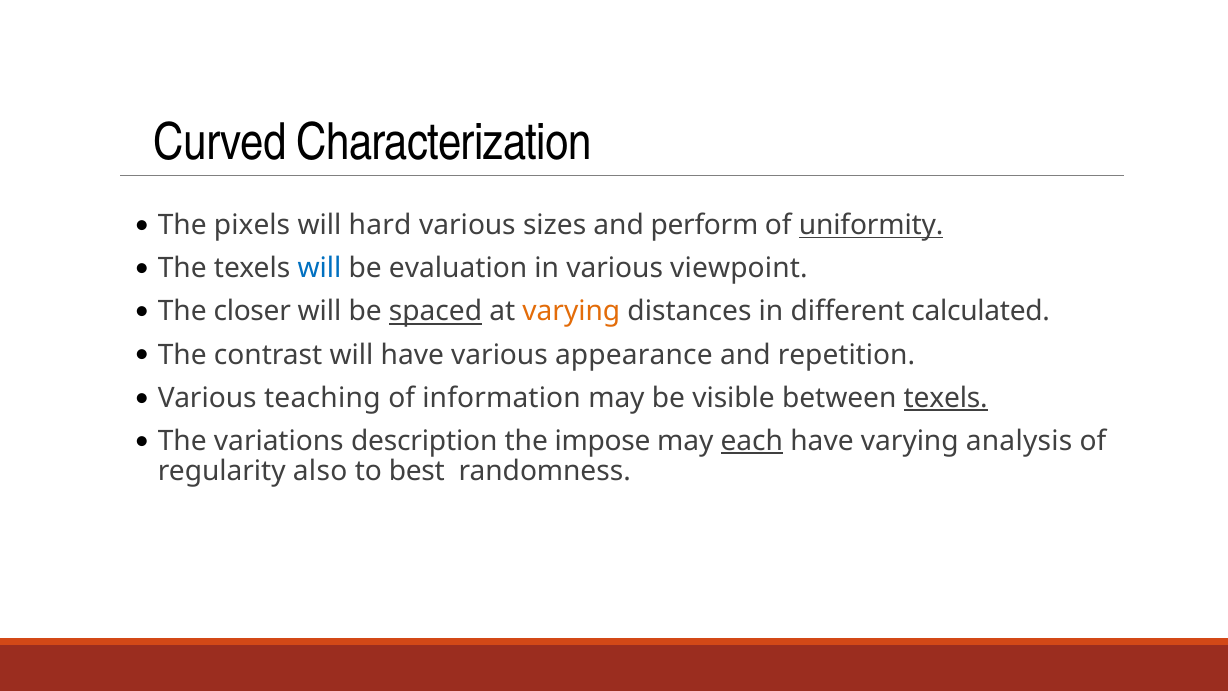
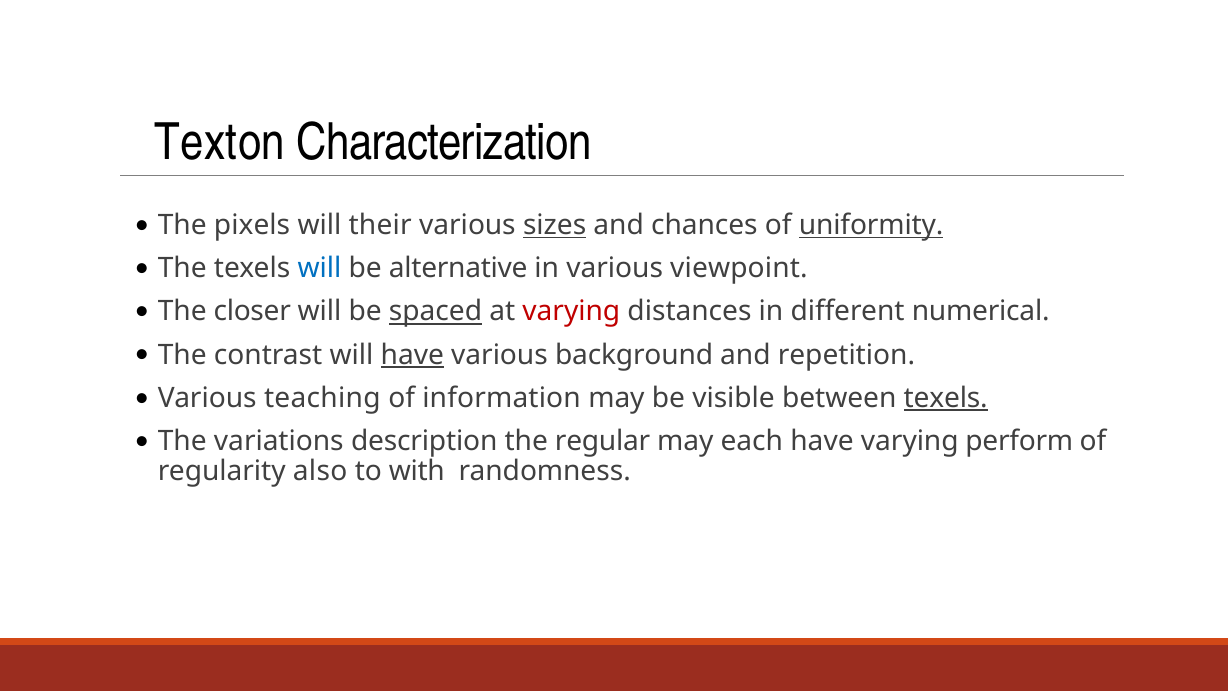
Curved: Curved -> Texton (220, 143)
hard: hard -> their (380, 225)
sizes underline: none -> present (555, 225)
perform: perform -> chances (704, 225)
evaluation: evaluation -> alternative (458, 268)
varying colour: orange -> red (571, 312)
calculated: calculated -> numerical (981, 312)
have underline: none -> present (412, 355)
appearance: appearance -> background (634, 355)
impose: impose -> regular (603, 441)
each underline: present -> none (752, 441)
analysis: analysis -> perform (1019, 441)
best: best -> with (417, 471)
